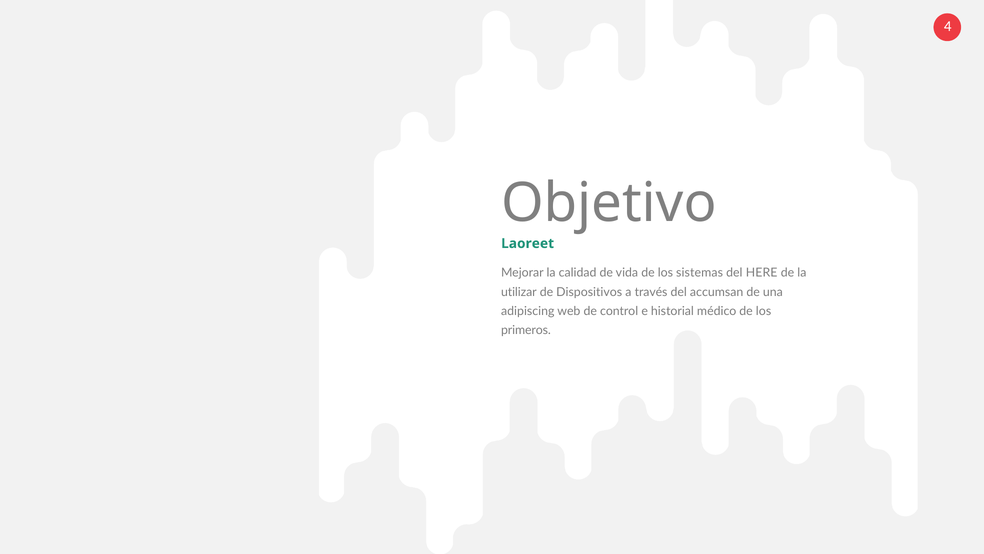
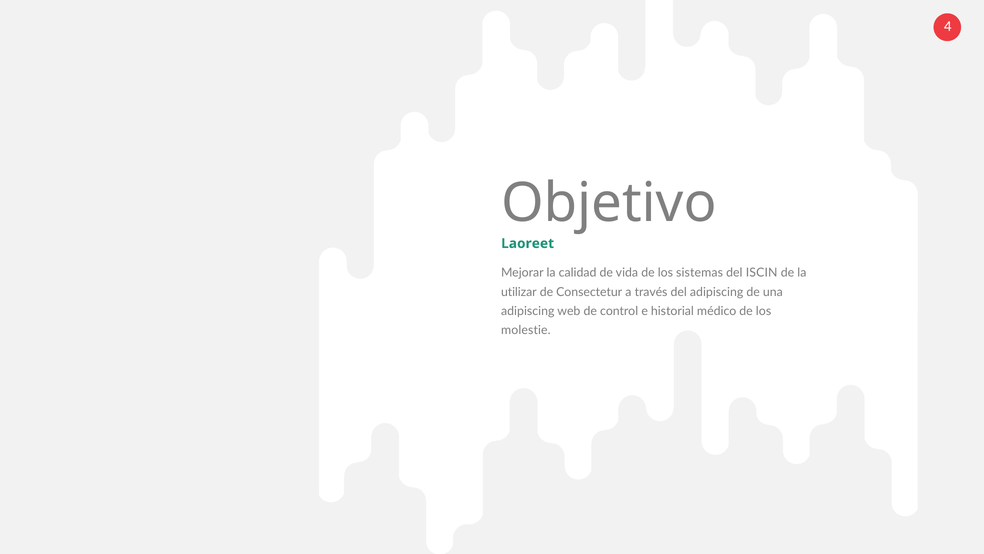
HERE: HERE -> ISCIN (762, 273)
Dispositivos: Dispositivos -> Consectetur (589, 292)
del accumsan: accumsan -> adipiscing (717, 292)
primeros: primeros -> molestie (526, 330)
